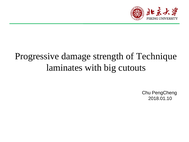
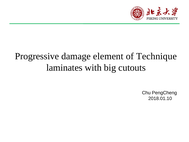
strength: strength -> element (108, 56)
